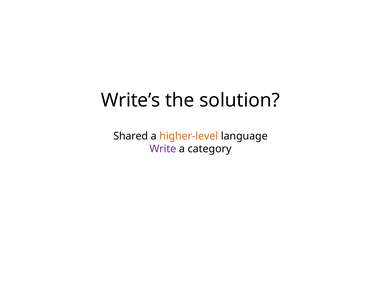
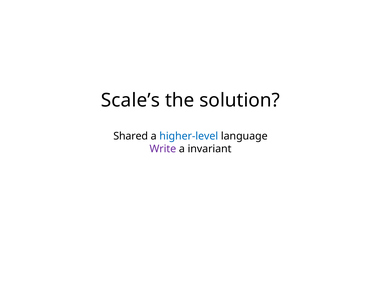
Write’s: Write’s -> Scale’s (130, 100)
higher-level colour: orange -> blue (189, 136)
category: category -> invariant (210, 149)
